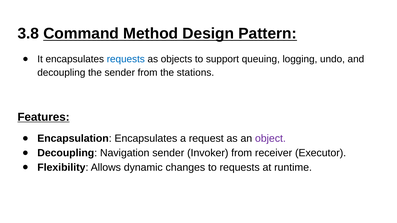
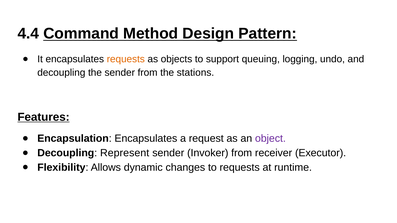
3.8: 3.8 -> 4.4 (28, 34)
requests colour: blue -> orange (126, 59)
Navigation: Navigation -> Represent (125, 153)
